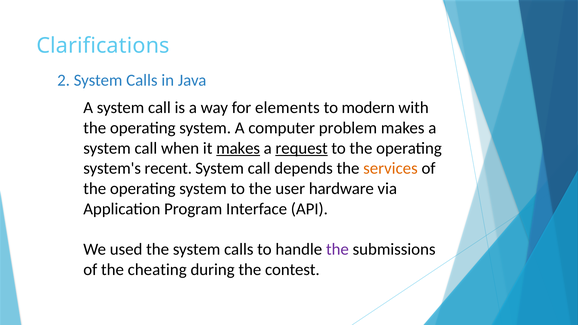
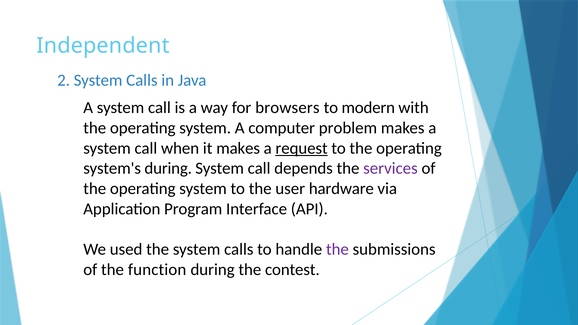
Clarifications: Clarifications -> Independent (103, 46)
elements: elements -> browsers (287, 108)
makes underline: present -> none (238, 148)
system's recent: recent -> during (168, 168)
services colour: orange -> purple (390, 168)
cheating: cheating -> function (157, 270)
